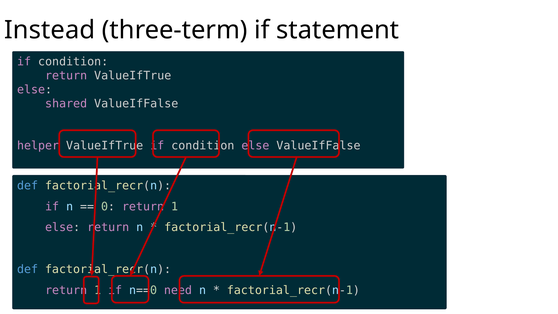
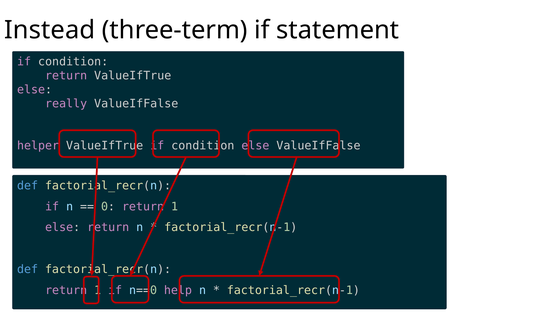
shared: shared -> really (66, 104)
need: need -> help (178, 290)
